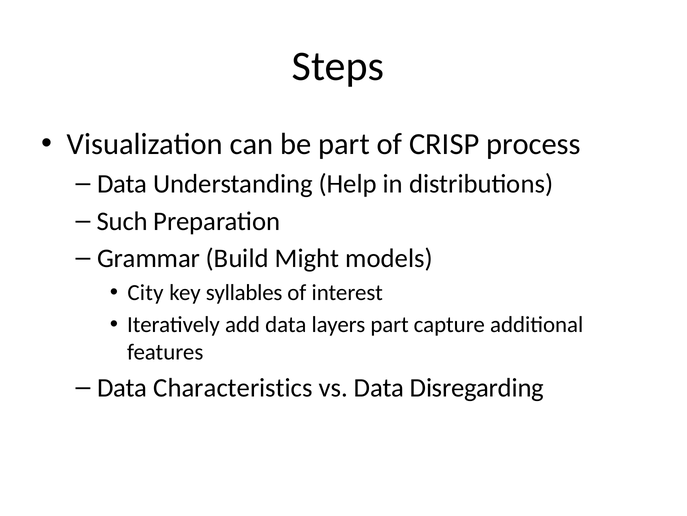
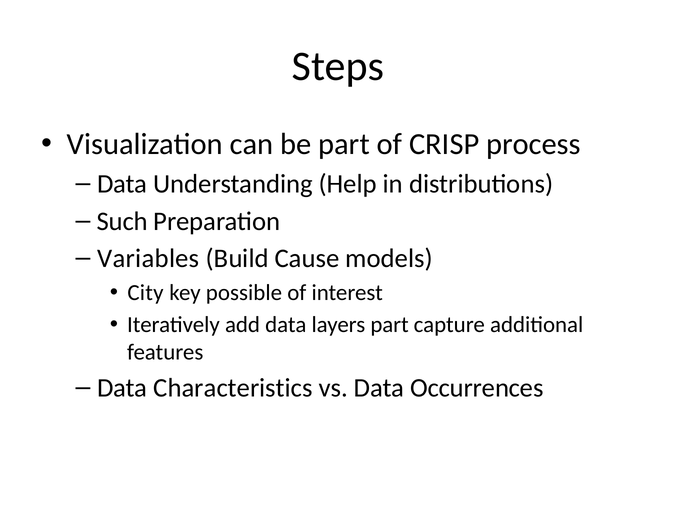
Grammar: Grammar -> Variables (148, 258)
Might: Might -> Cause (307, 258)
syllables: syllables -> possible (244, 292)
Disregarding: Disregarding -> Occurrences (477, 387)
